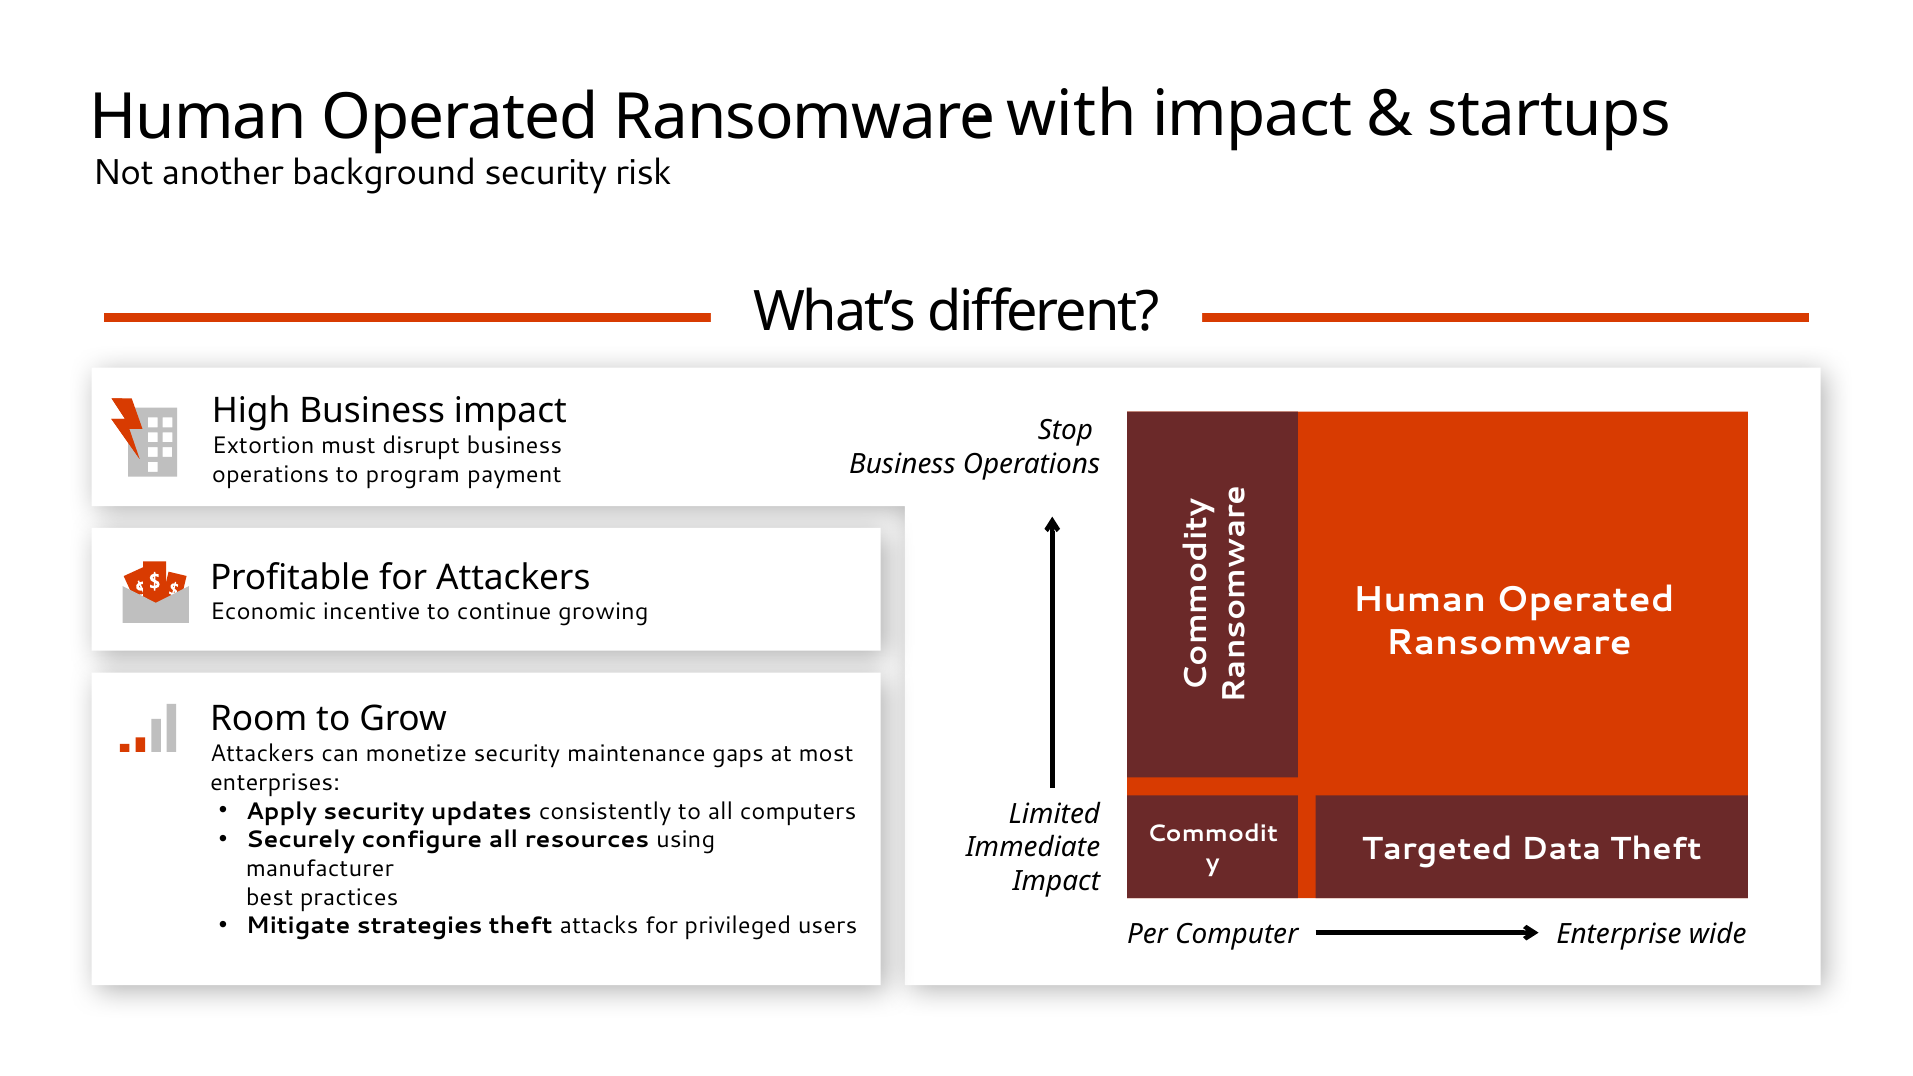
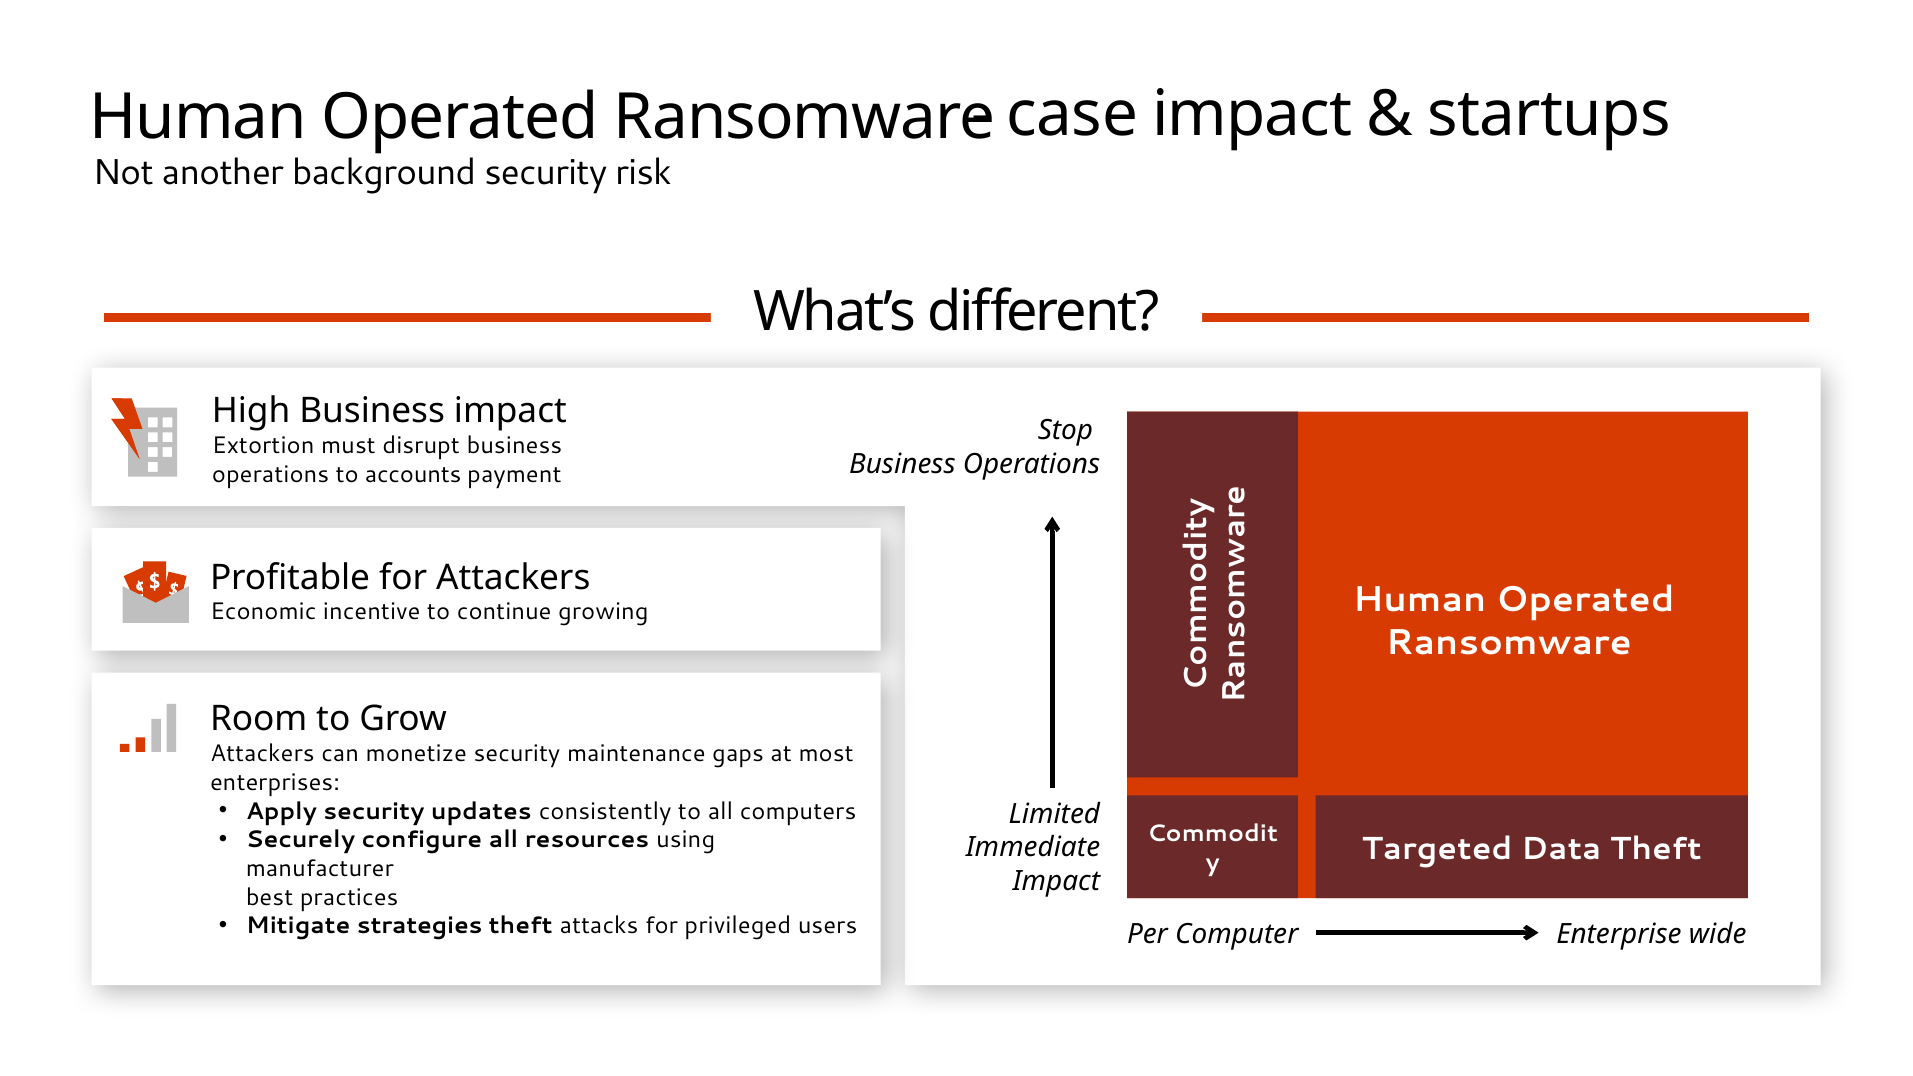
with: with -> case (1072, 114)
program: program -> accounts (413, 475)
